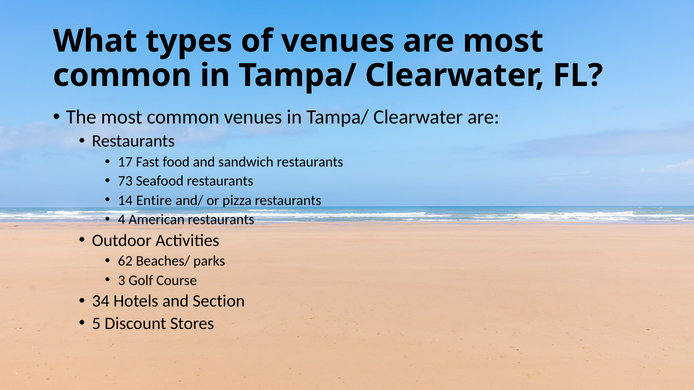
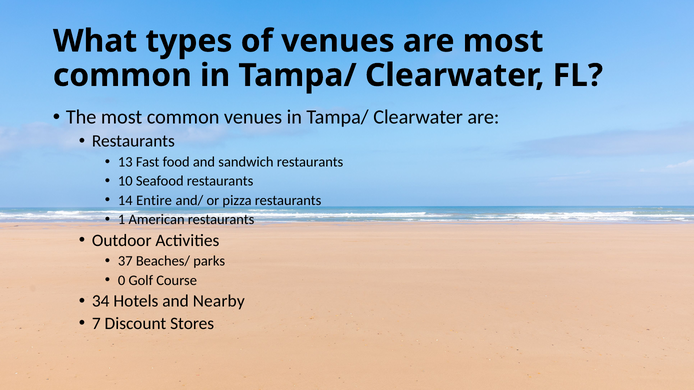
17: 17 -> 13 (125, 162)
73: 73 -> 10 (125, 181)
4: 4 -> 1 (122, 220)
62: 62 -> 37 (125, 261)
3: 3 -> 0 (122, 281)
Section: Section -> Nearby (219, 301)
5: 5 -> 7 (96, 324)
